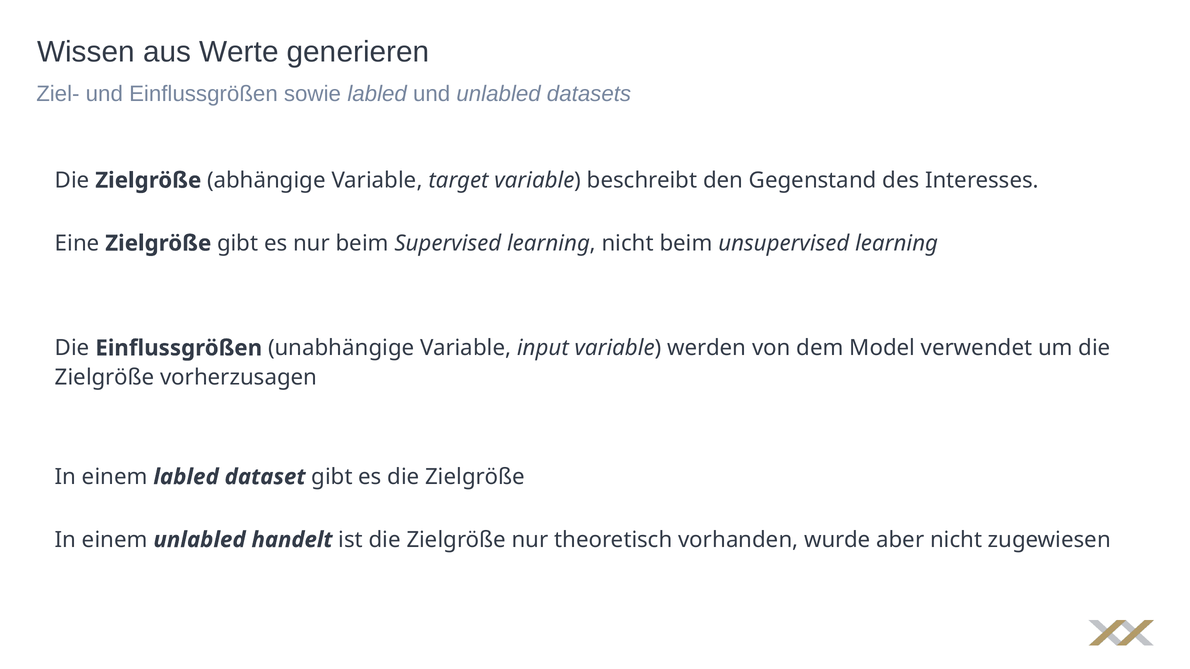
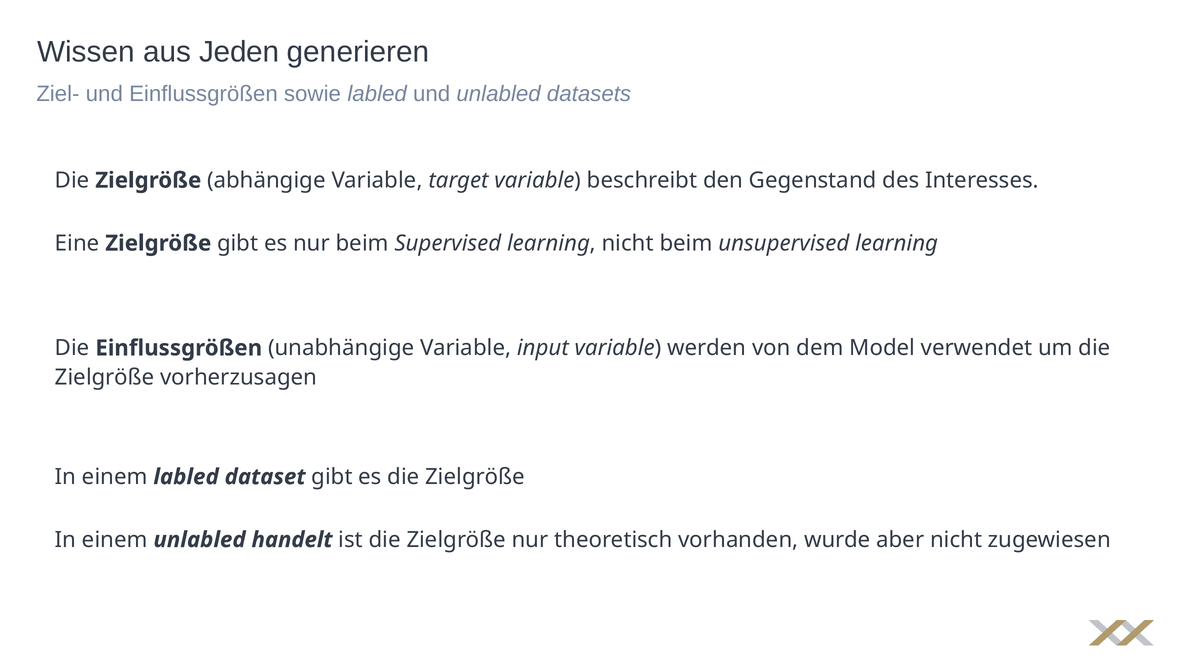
Werte: Werte -> Jeden (239, 52)
